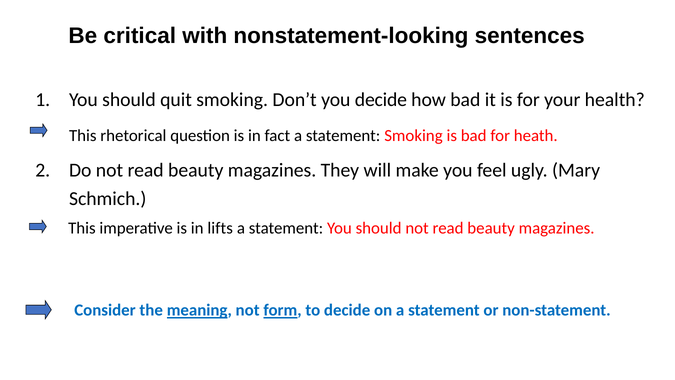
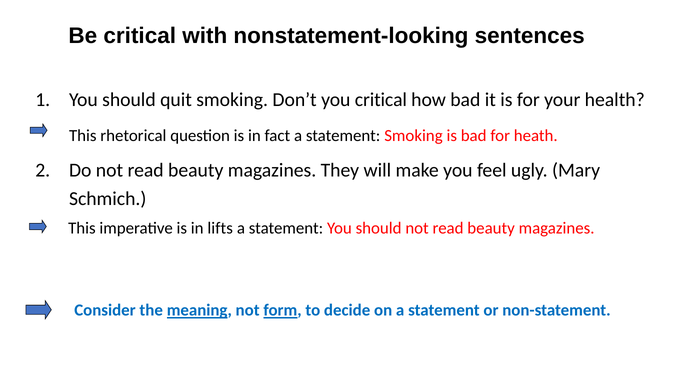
you decide: decide -> critical (381, 99)
